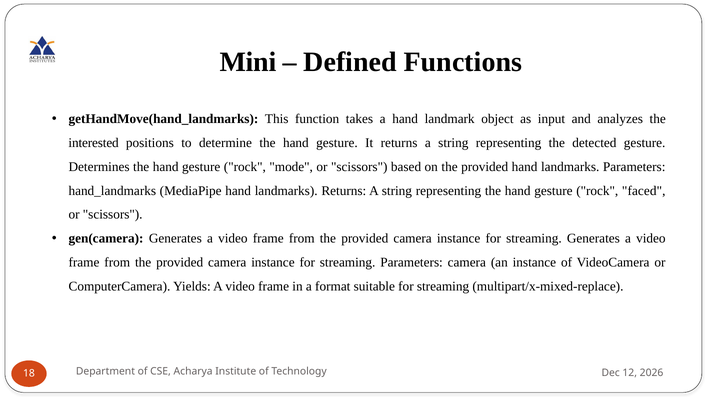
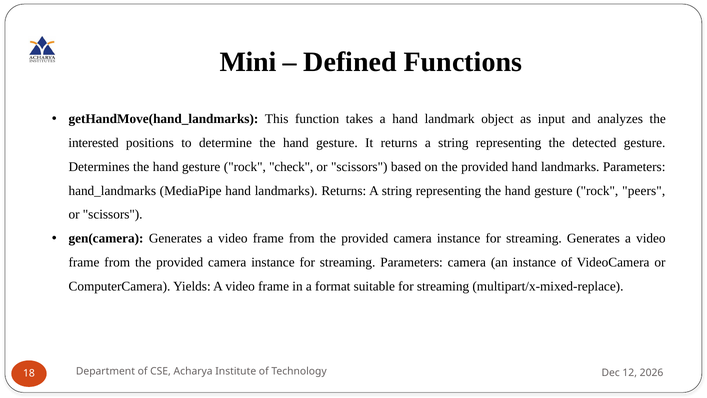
mode: mode -> check (291, 167)
faced: faced -> peers (644, 191)
